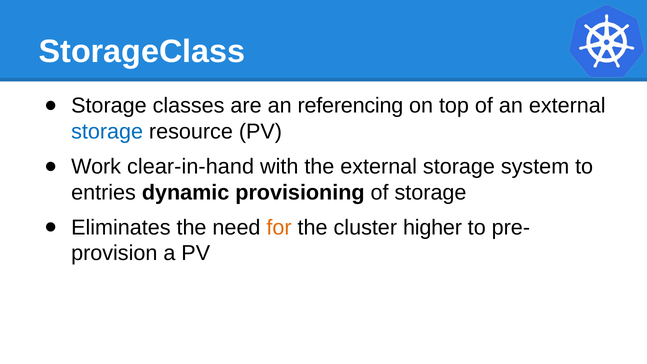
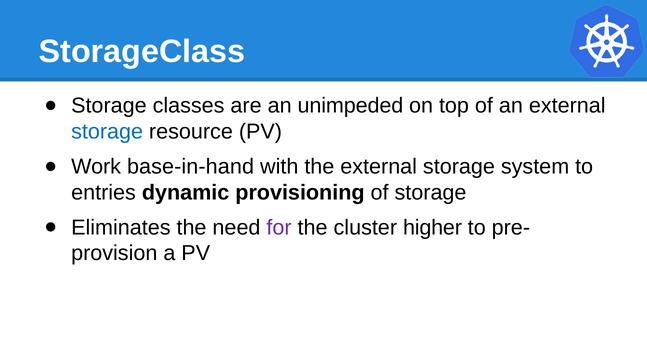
referencing: referencing -> unimpeded (350, 106)
clear-in-hand: clear-in-hand -> base-in-hand (191, 167)
for colour: orange -> purple (279, 227)
